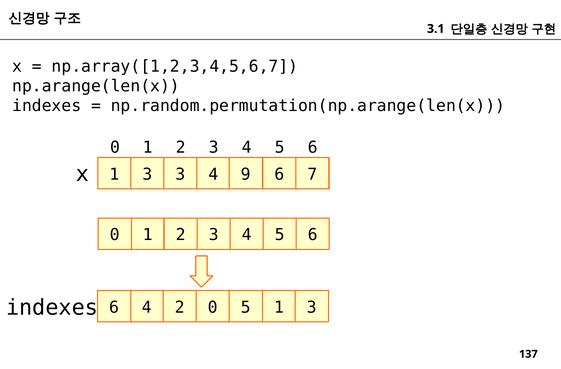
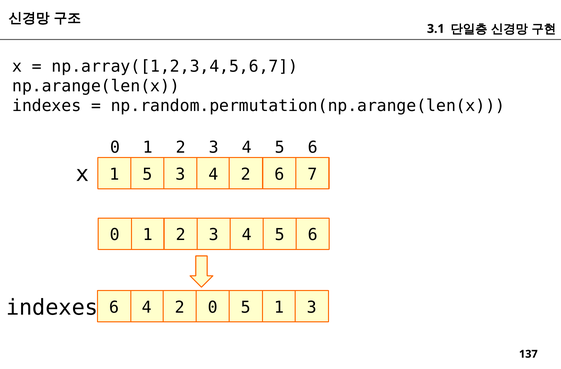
3: 3 -> 5 (147, 174)
3 4 9: 9 -> 2 (246, 174)
